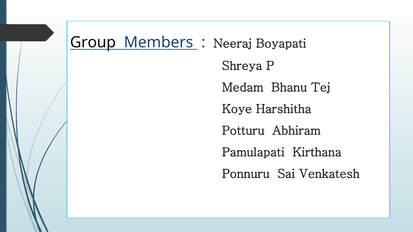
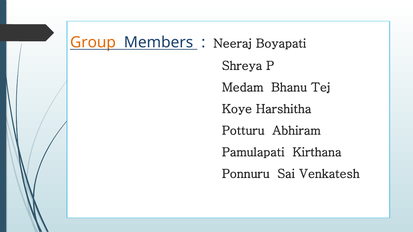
Group colour: black -> orange (93, 42)
